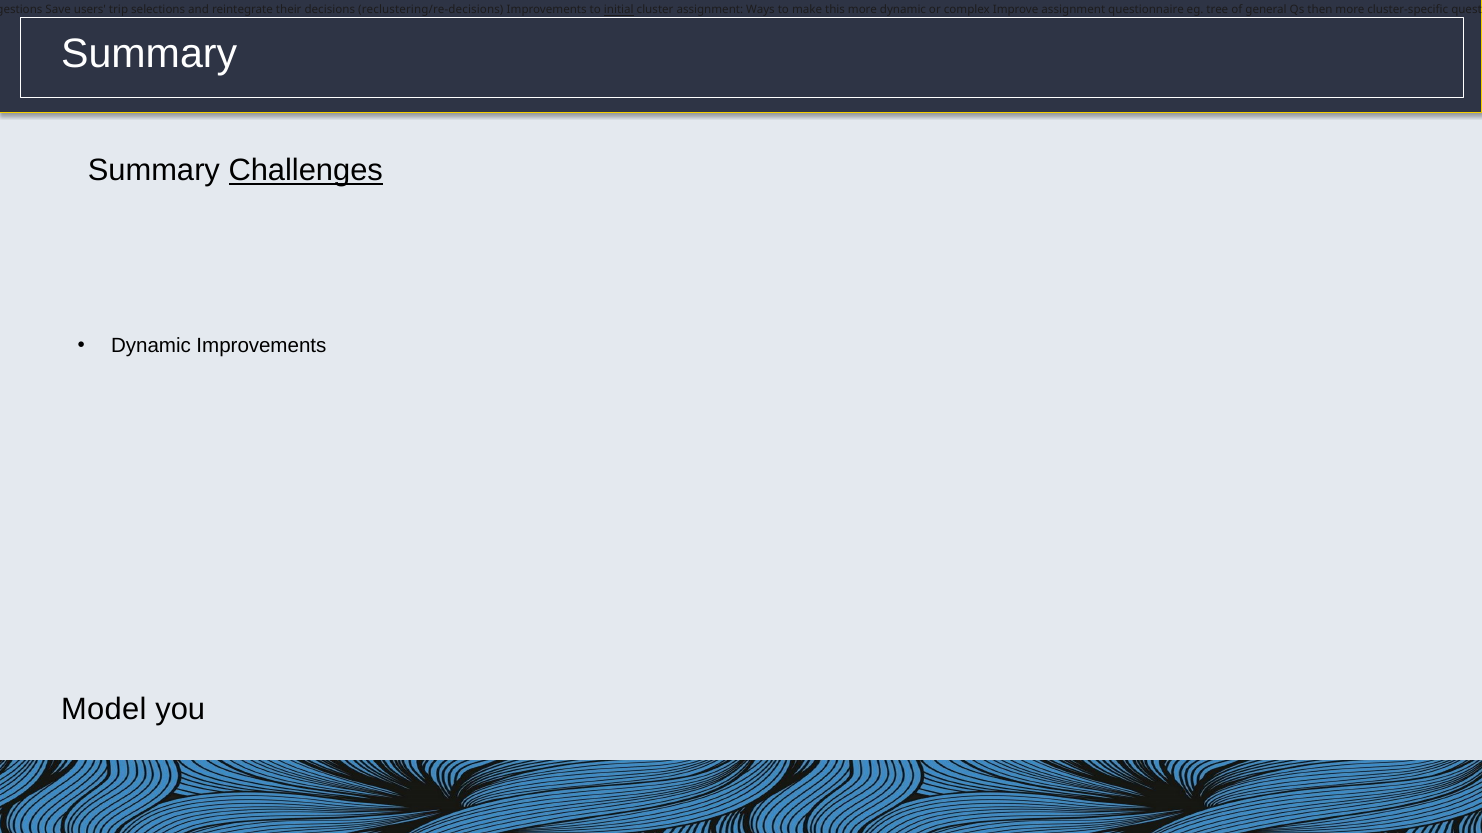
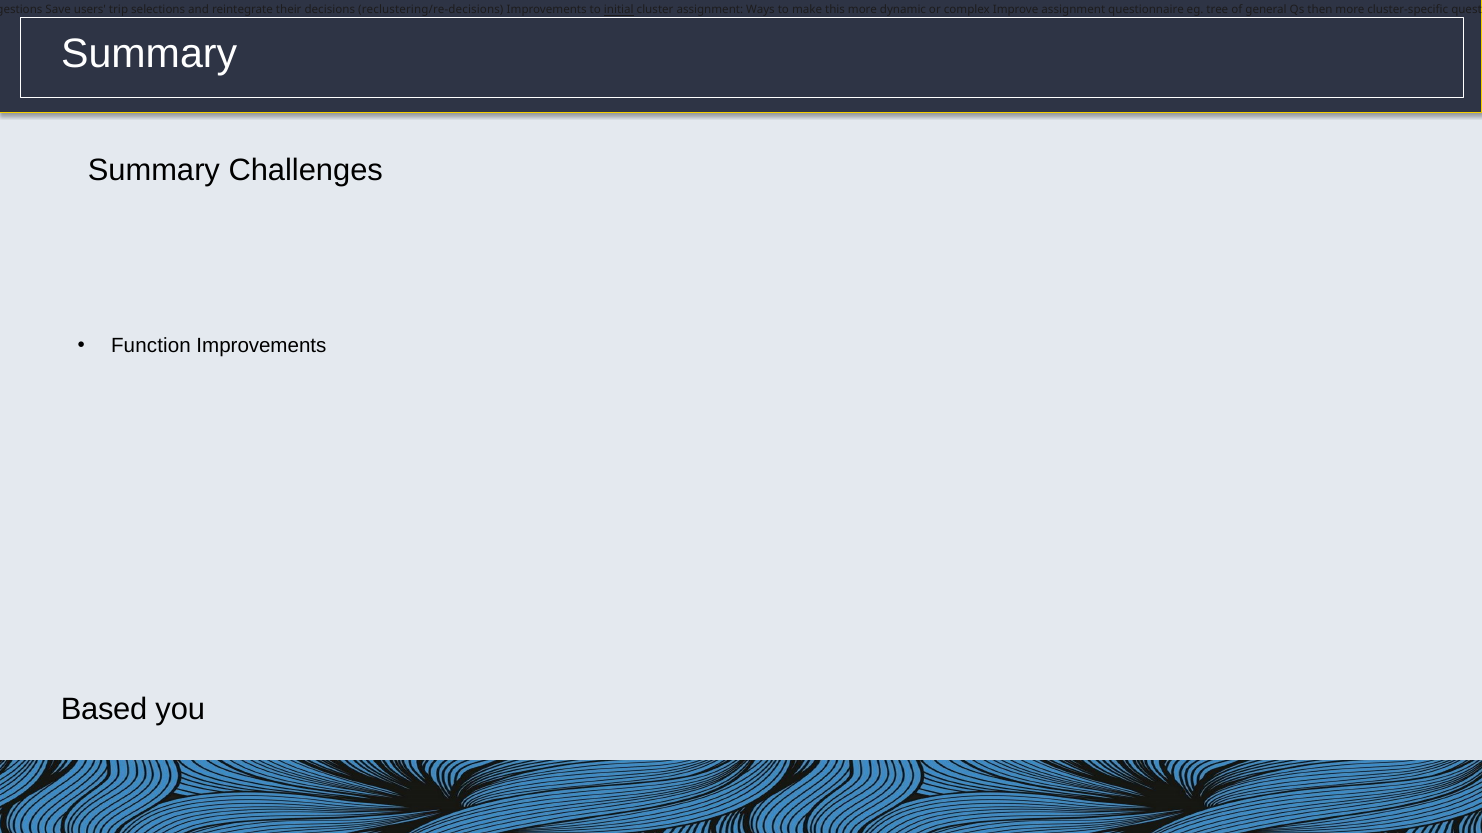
Challenges underline: present -> none (306, 171)
Dynamic: Dynamic -> Function (151, 346)
Model: Model -> Based (104, 710)
